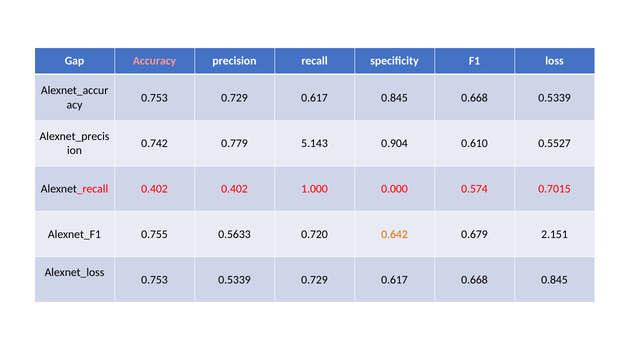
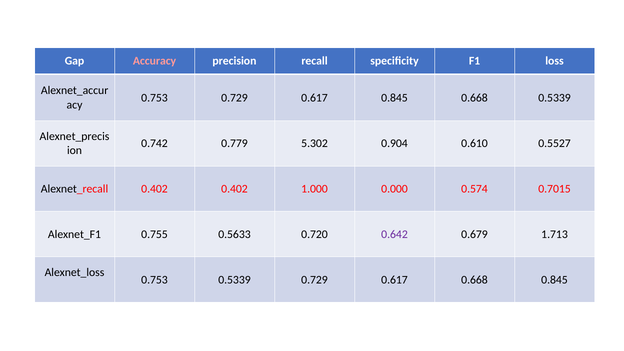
5.143: 5.143 -> 5.302 (315, 143)
0.642 colour: orange -> purple (395, 234)
2.151: 2.151 -> 1.713 (555, 234)
